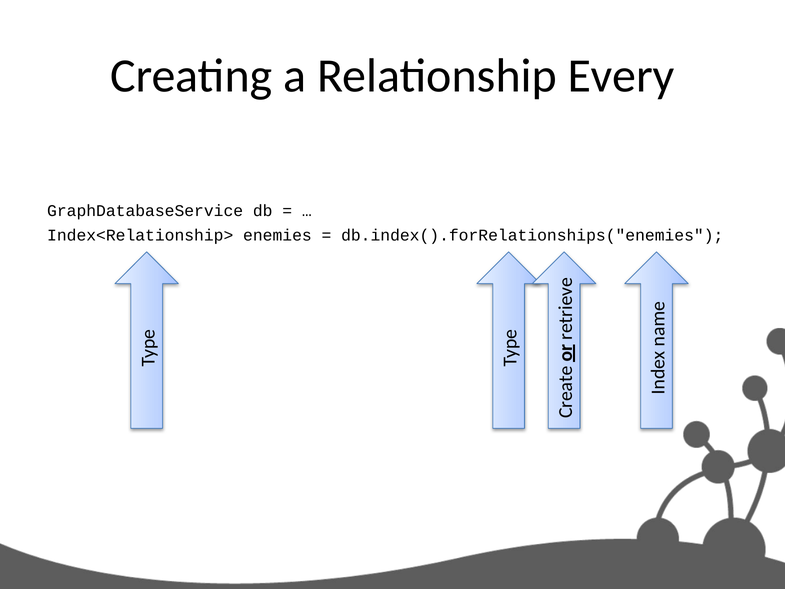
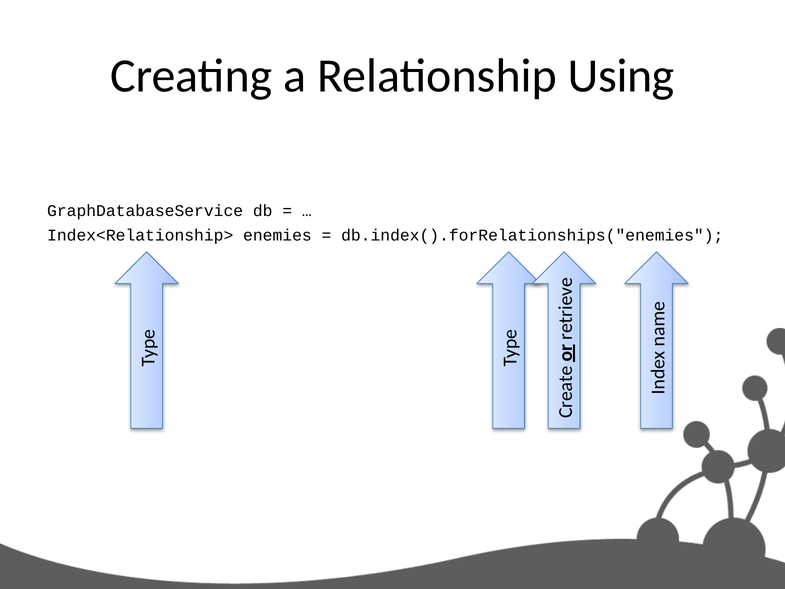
Every: Every -> Using (621, 76)
